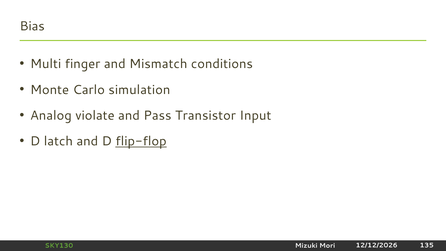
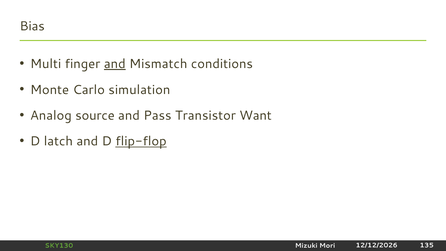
and underline: none -> present (115, 64)
violate: violate -> source (95, 115)
Input: Input -> Want (255, 115)
